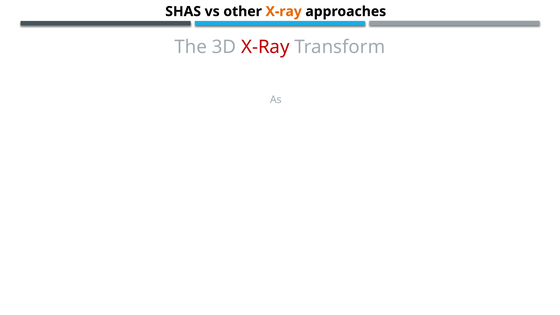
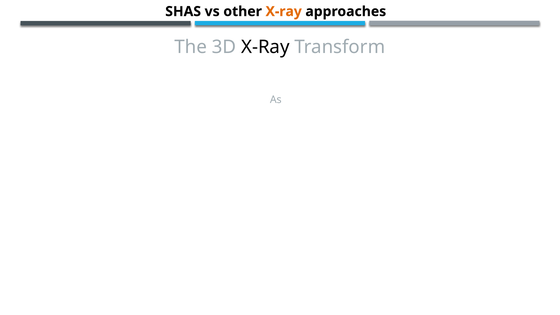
X-Ray colour: red -> black (265, 47)
